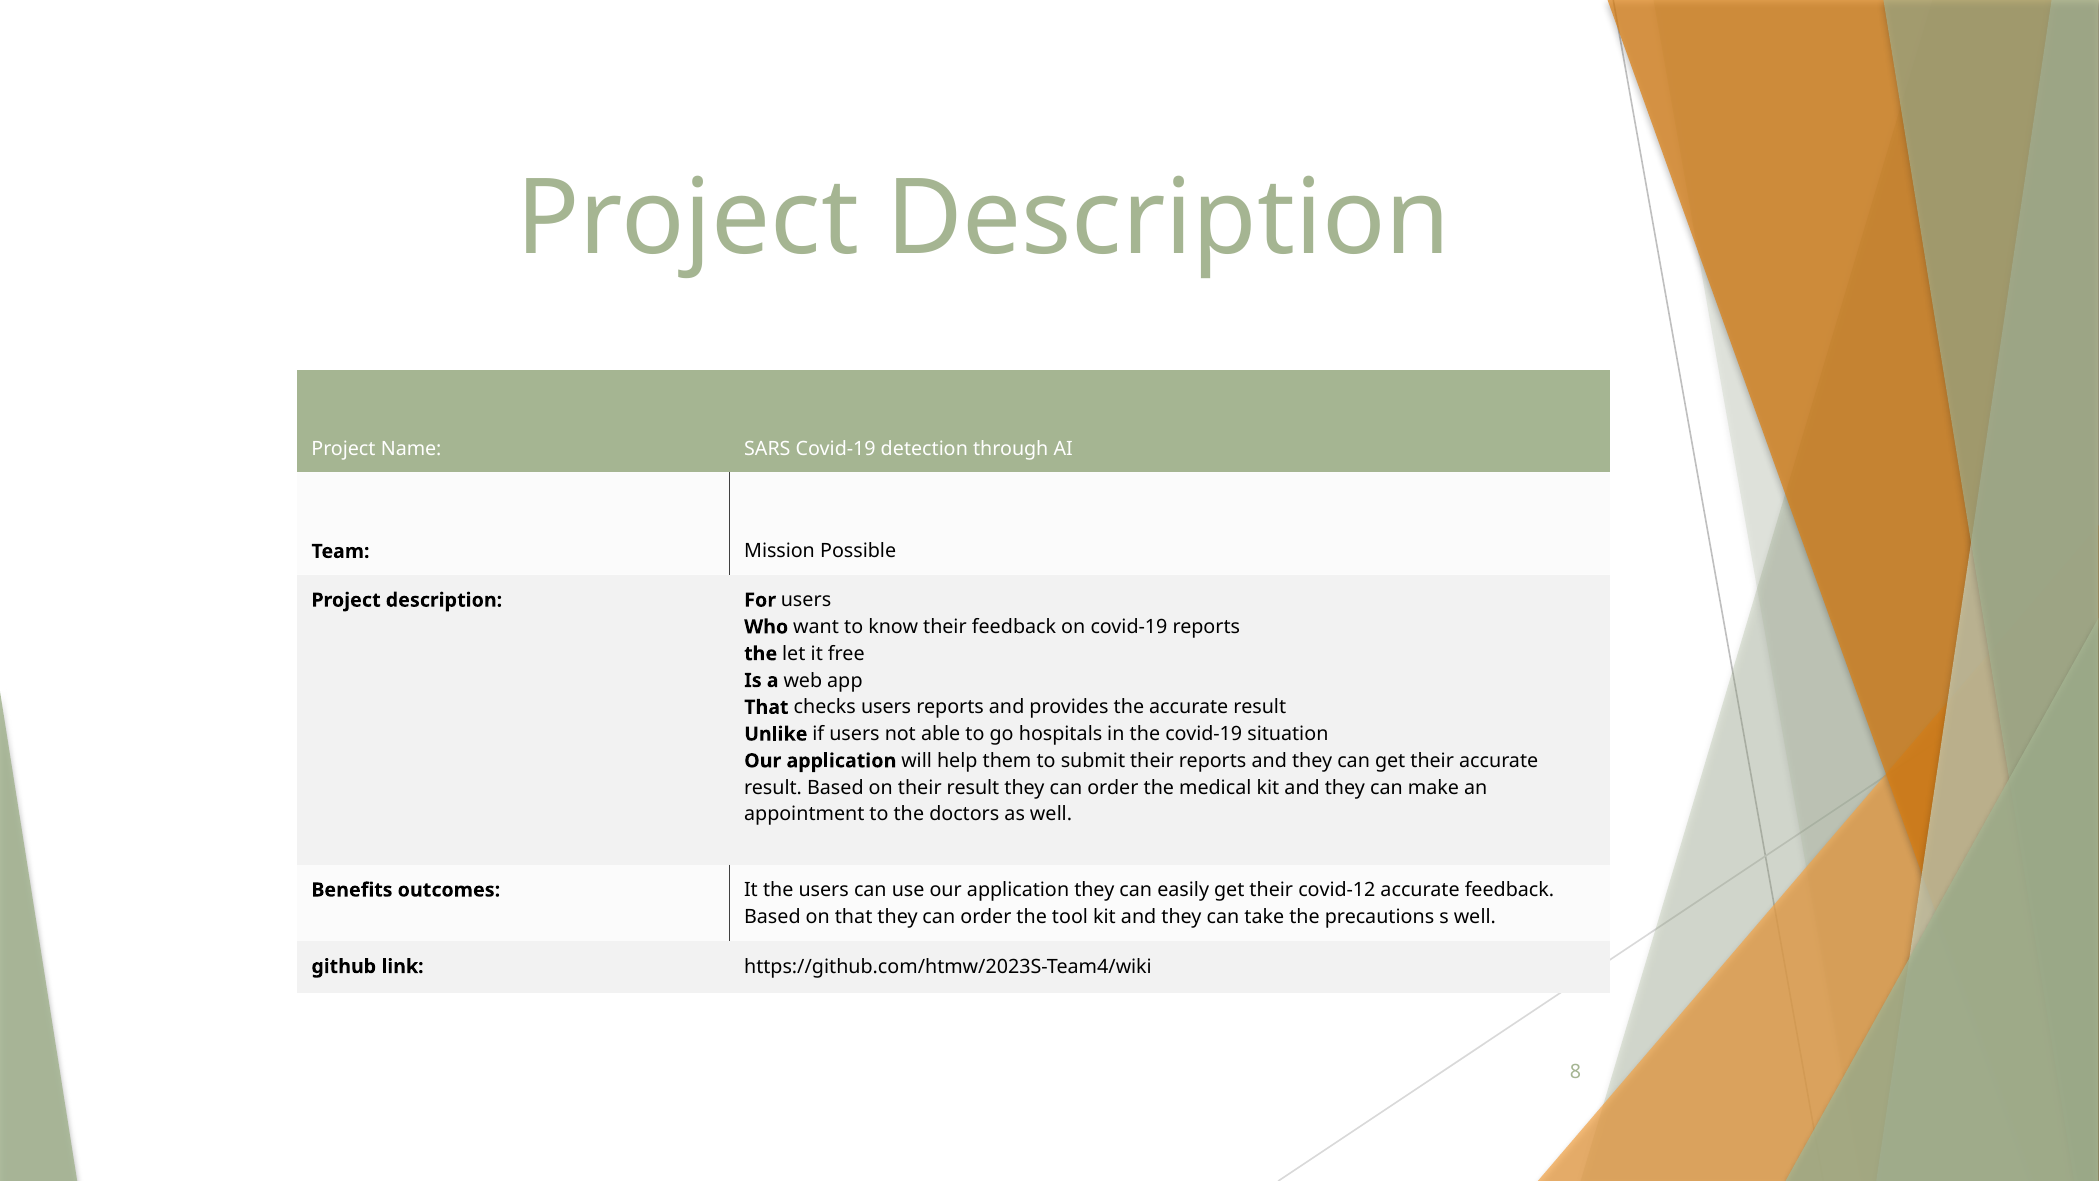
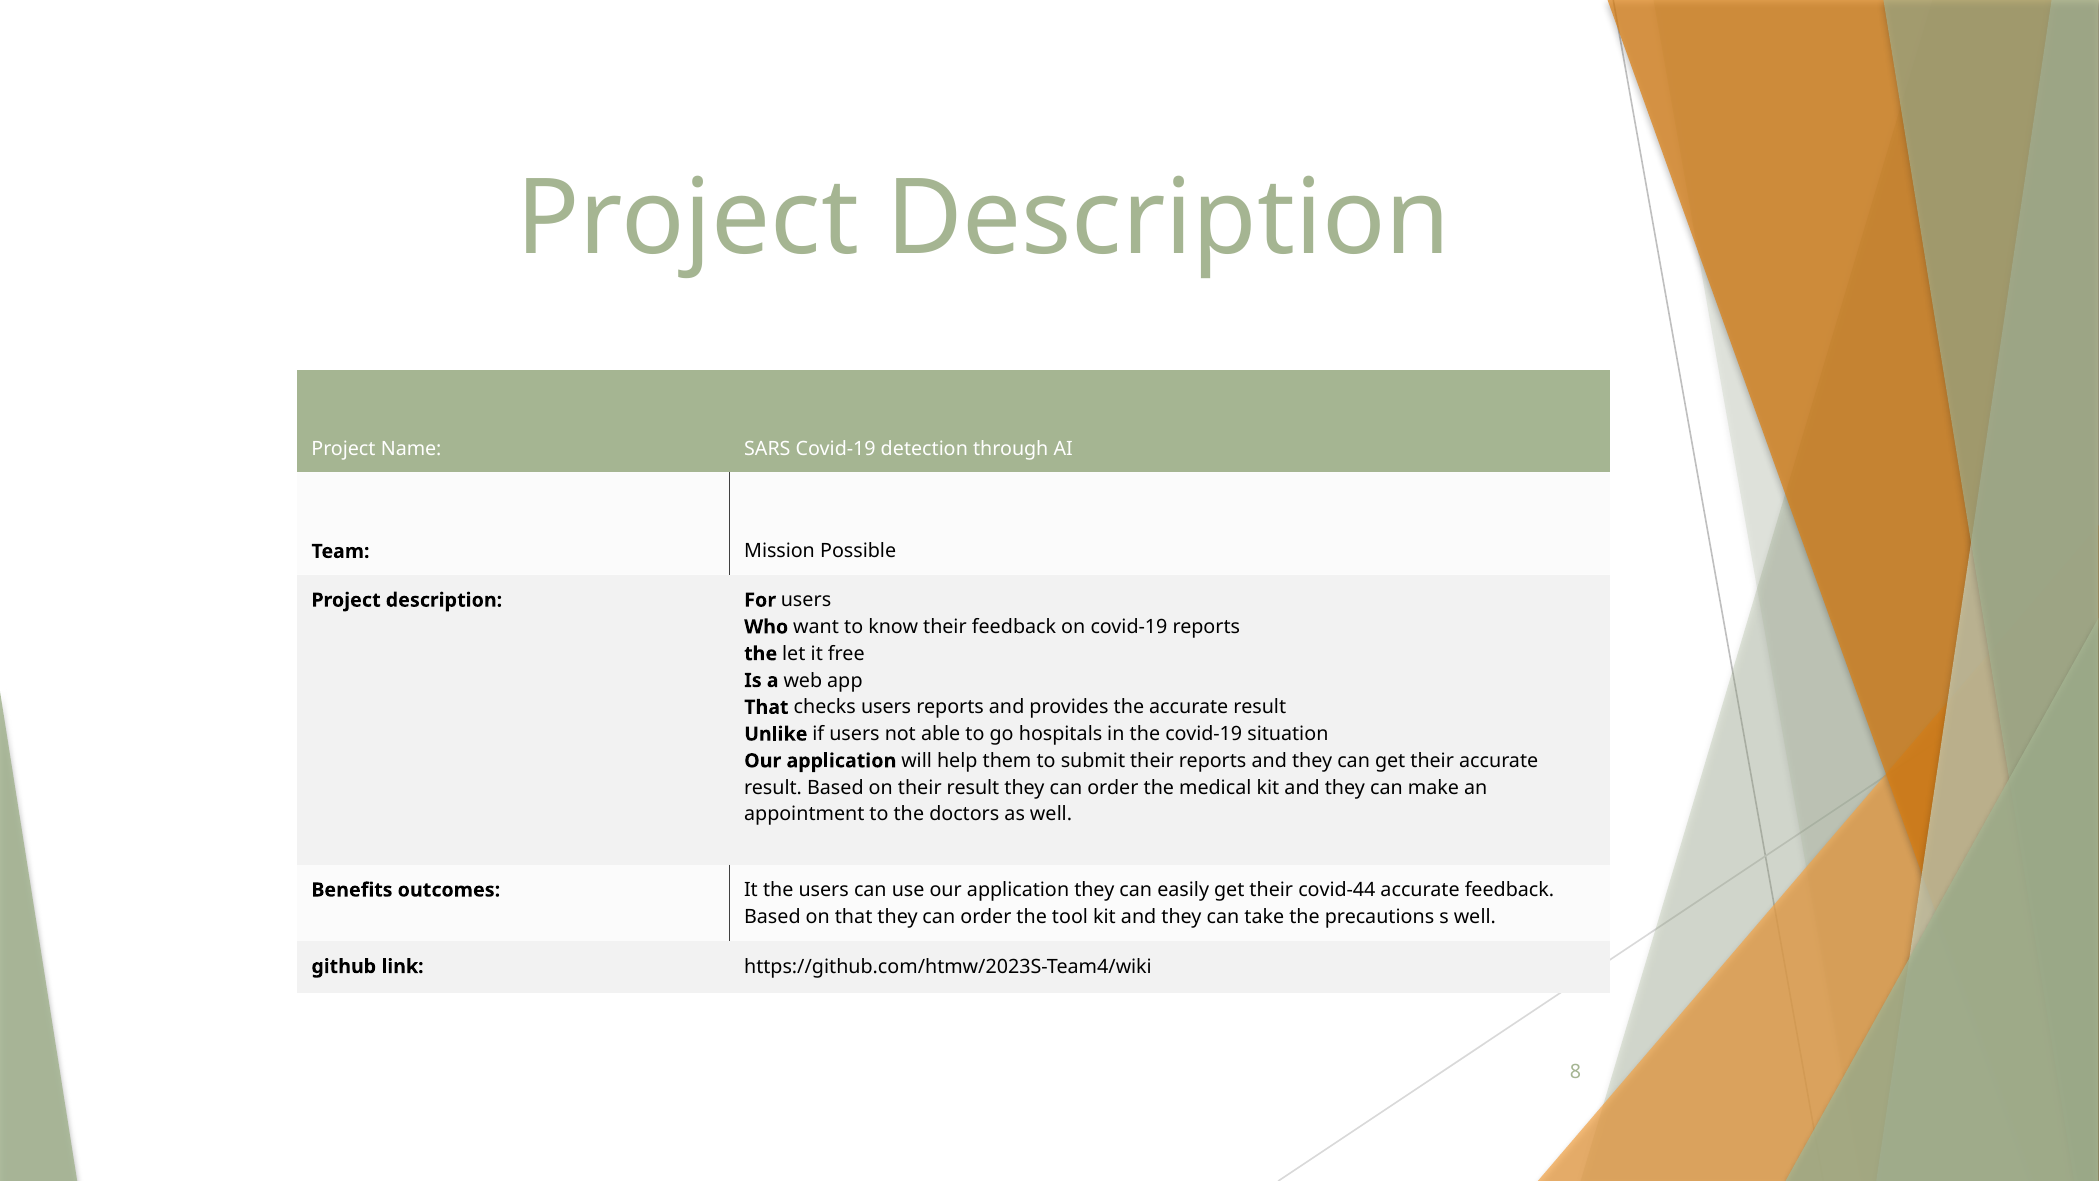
covid-12: covid-12 -> covid-44 (1337, 890)
